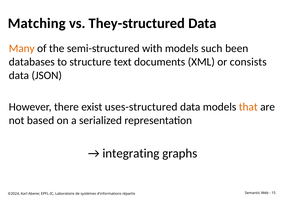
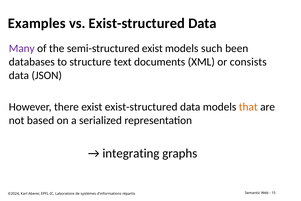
Matching: Matching -> Examples (37, 23)
vs They-structured: They-structured -> Exist-structured (137, 23)
Many colour: orange -> purple (22, 48)
semi-structured with: with -> exist (152, 48)
exist uses-structured: uses-structured -> exist-structured (141, 107)
